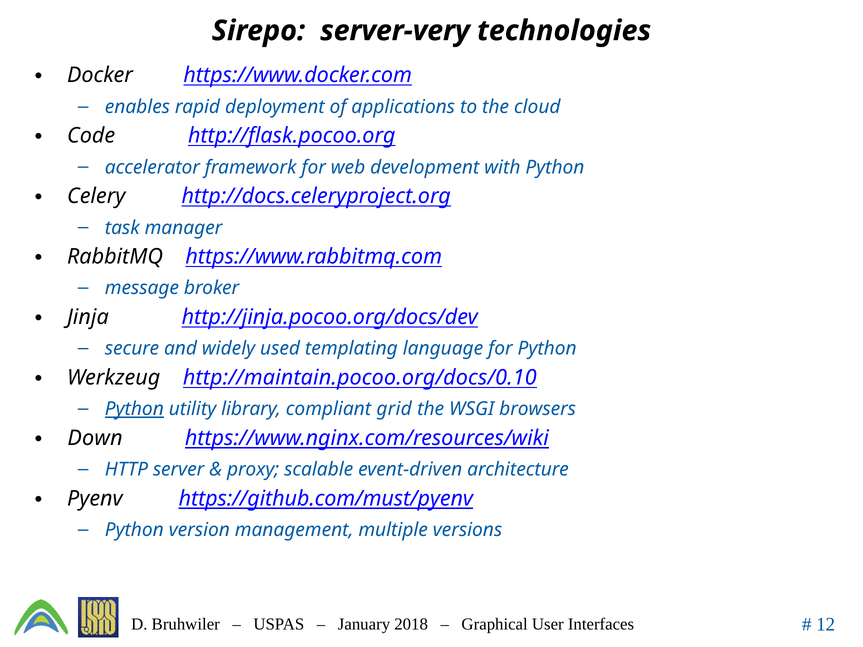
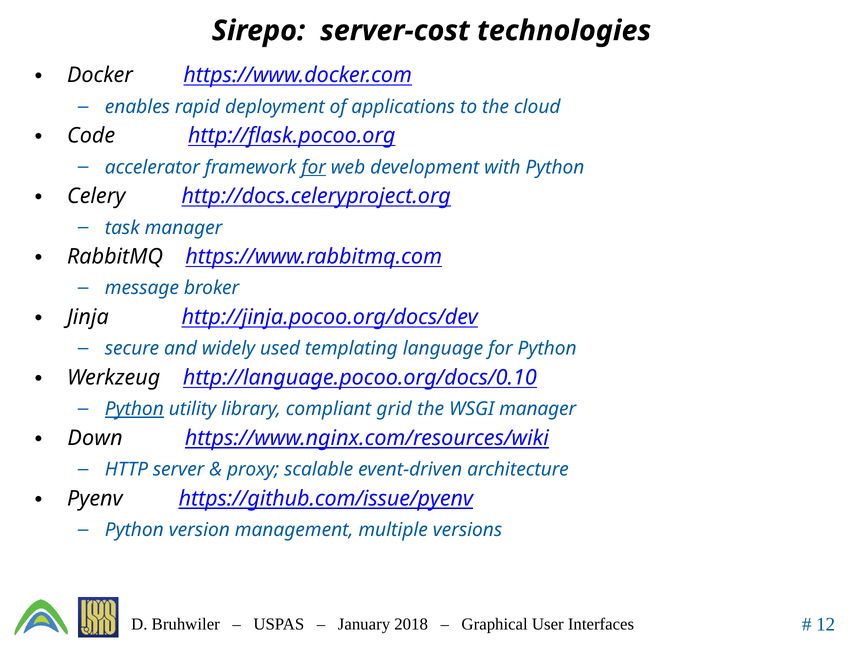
server-very: server-very -> server-cost (395, 31)
for underline: none -> present (314, 167)
http://maintain.pocoo.org/docs/0.10: http://maintain.pocoo.org/docs/0.10 -> http://language.pocoo.org/docs/0.10 (360, 378)
WSGI browsers: browsers -> manager (538, 409)
https://github.com/must/pyenv: https://github.com/must/pyenv -> https://github.com/issue/pyenv (326, 499)
